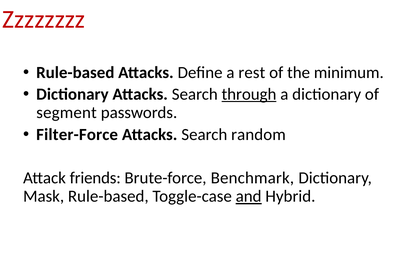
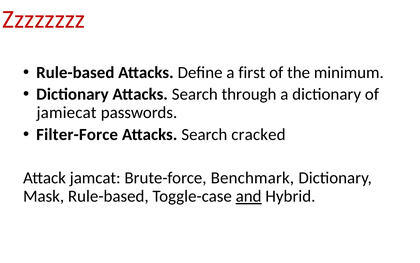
rest: rest -> first (252, 72)
through underline: present -> none (249, 94)
segment: segment -> jamiecat (67, 112)
random: random -> cracked (258, 134)
friends: friends -> jamcat (95, 178)
